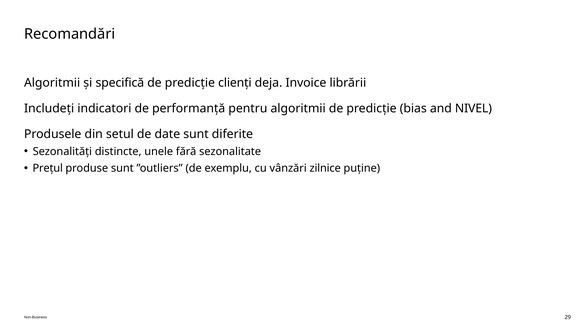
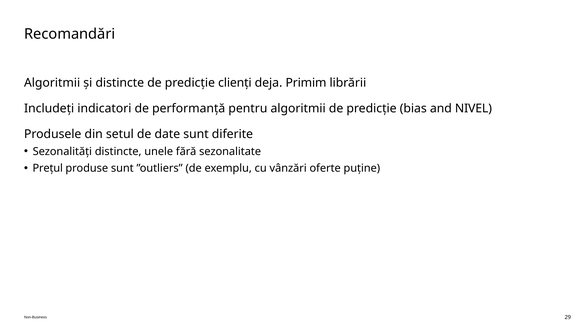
și specifică: specifică -> distincte (120, 83)
Invoice: Invoice -> Primim (306, 83)
zilnice: zilnice -> oferte (325, 168)
